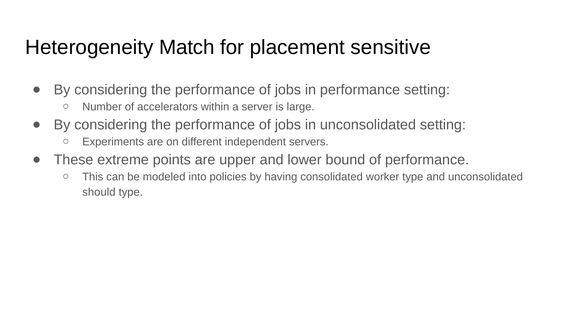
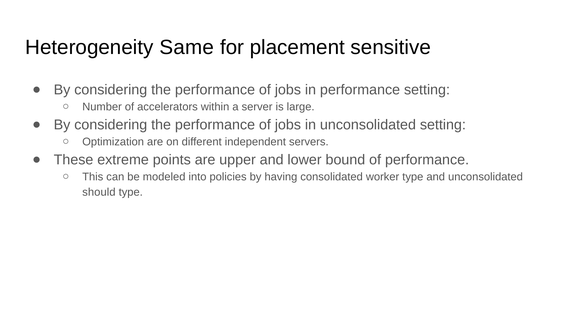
Match: Match -> Same (187, 47)
Experiments: Experiments -> Optimization (113, 142)
